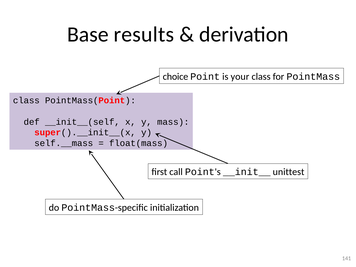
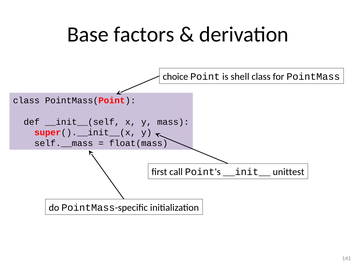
results: results -> factors (144, 34)
your: your -> shell (240, 77)
